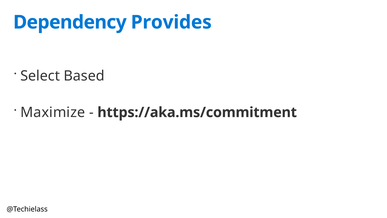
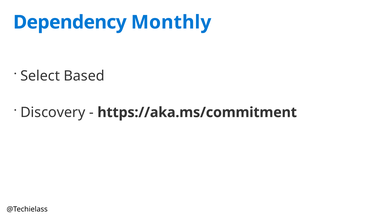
Provides: Provides -> Monthly (171, 22)
Maximize: Maximize -> Discovery (53, 112)
